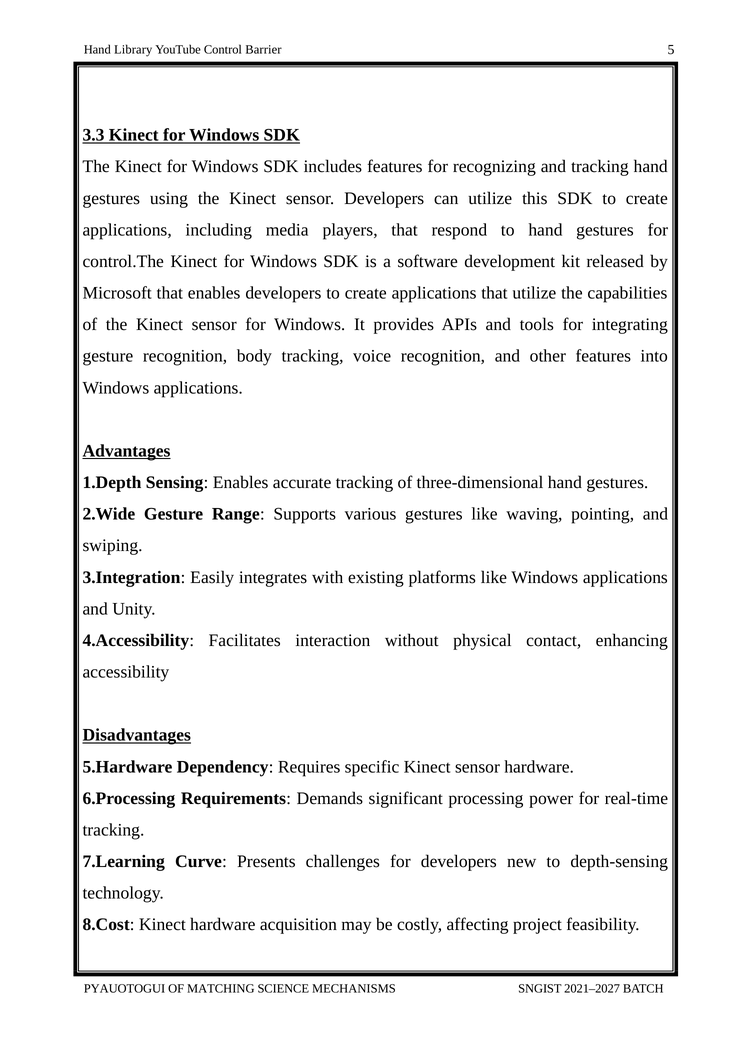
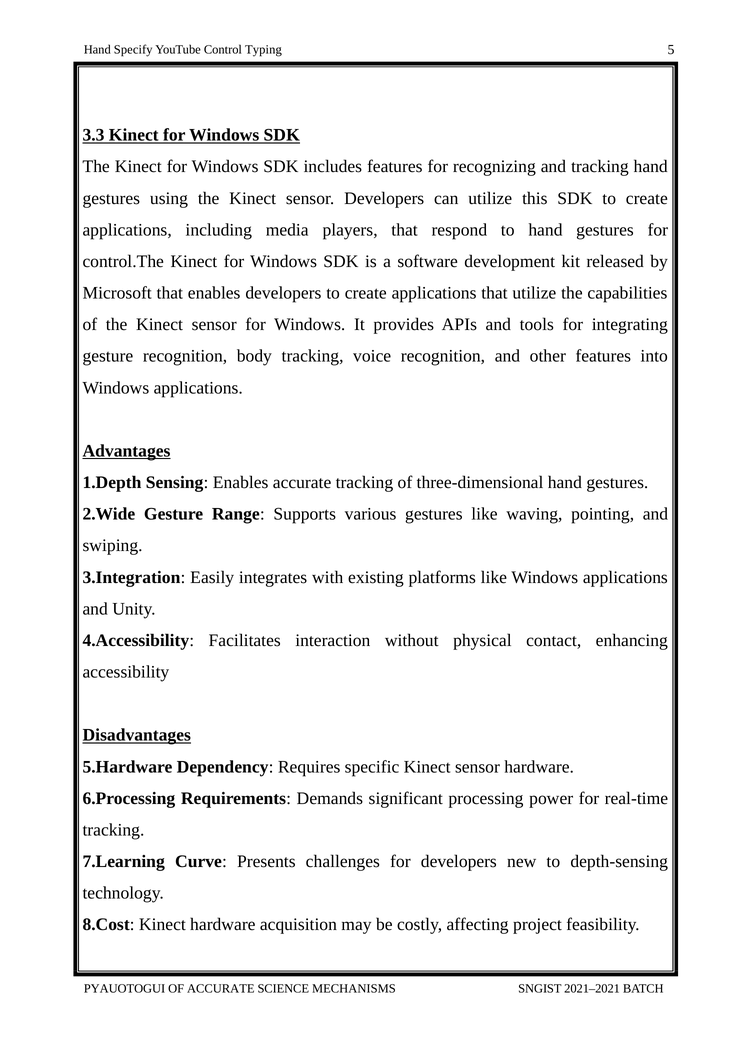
Library: Library -> Specify (133, 50)
Barrier: Barrier -> Typing (263, 50)
OF MATCHING: MATCHING -> ACCURATE (221, 989)
2021–2027: 2021–2027 -> 2021–2021 (592, 989)
